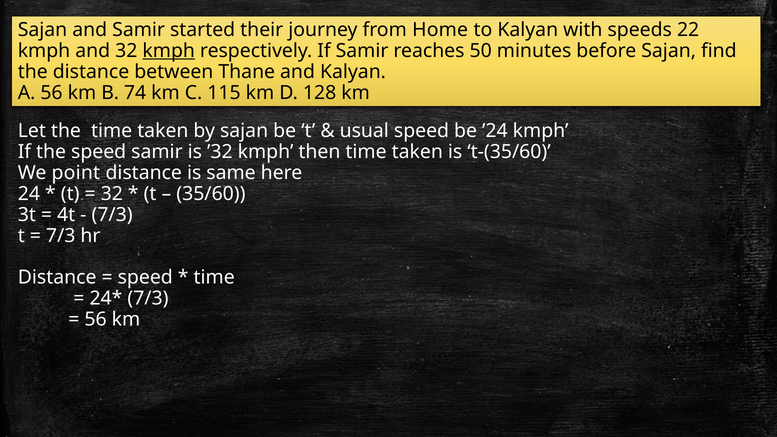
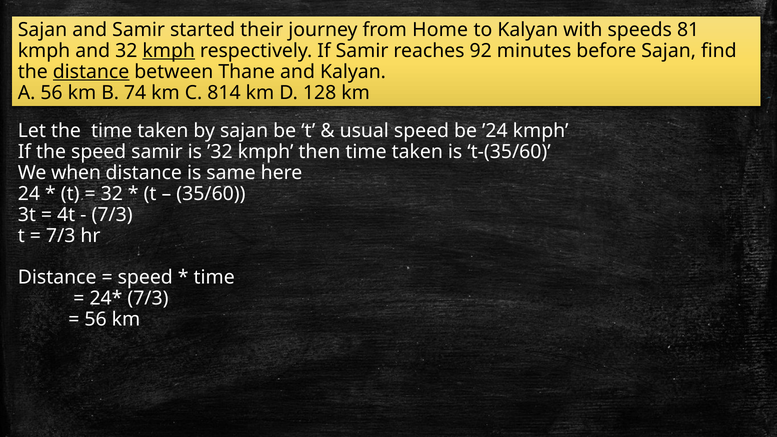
22: 22 -> 81 (688, 30)
50: 50 -> 92 (481, 51)
distance underline: none -> present (91, 72)
115: 115 -> 814 (224, 93)
point: point -> when (76, 173)
